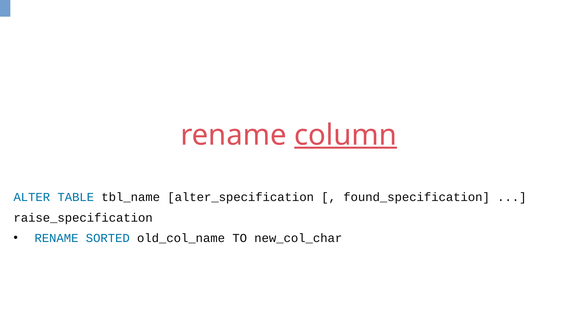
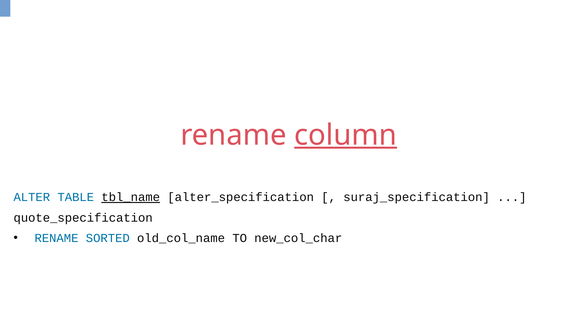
tbl_name underline: none -> present (131, 197)
found_specification: found_specification -> suraj_specification (417, 197)
raise_specification: raise_specification -> quote_specification (83, 218)
